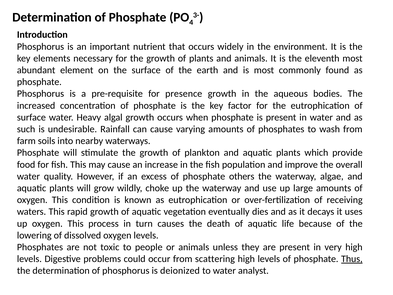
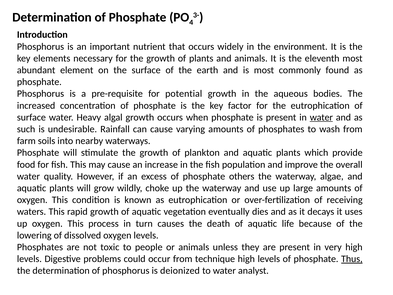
presence: presence -> potential (184, 94)
water underline: none -> present (321, 117)
scattering: scattering -> technique (215, 259)
